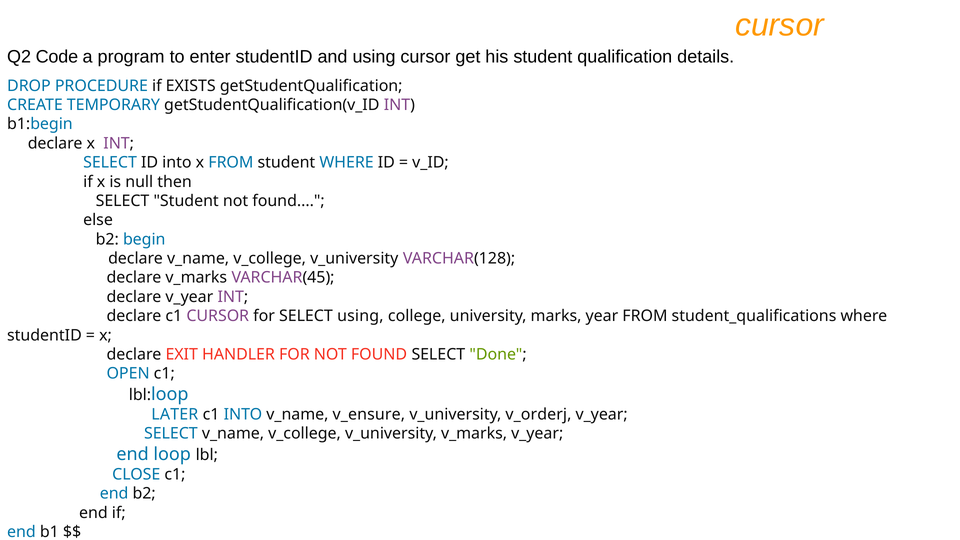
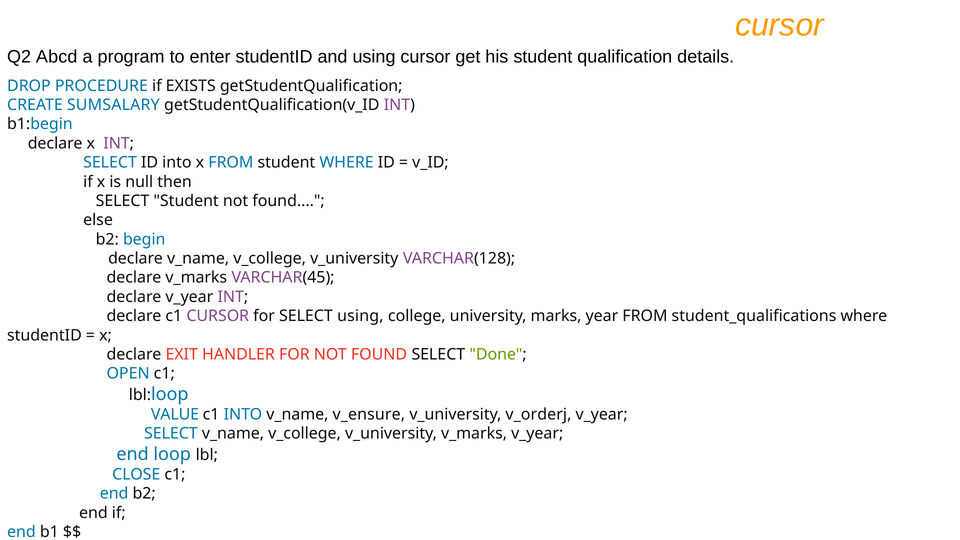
Code: Code -> Abcd (57, 57)
TEMPORARY: TEMPORARY -> SUMSALARY (113, 105)
LATER: LATER -> VALUE (175, 414)
